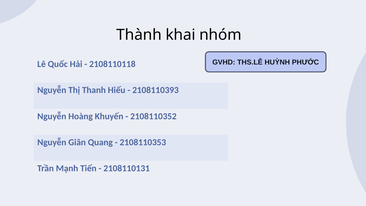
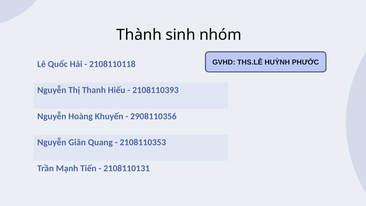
khai: khai -> sinh (181, 35)
2108110352: 2108110352 -> 2908110356 (153, 116)
